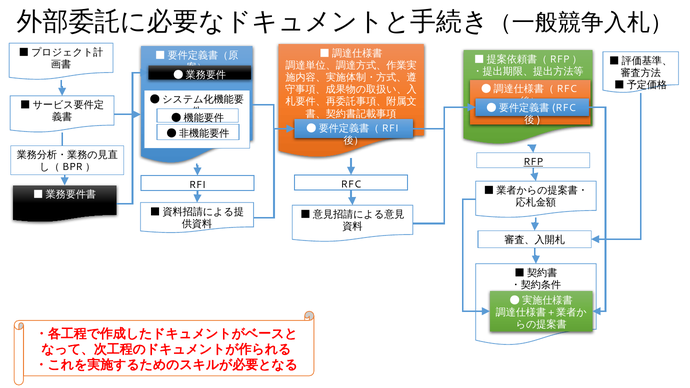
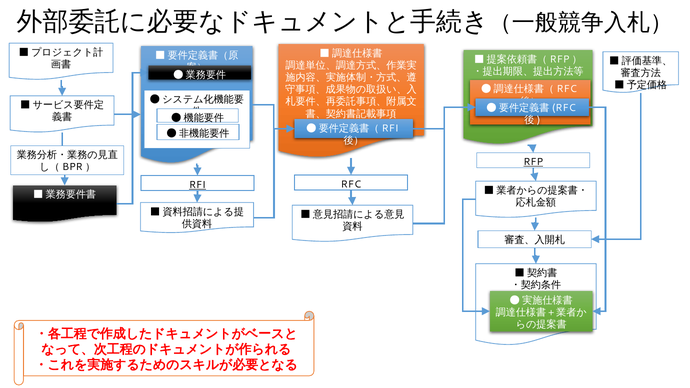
RFI underline: none -> present (197, 185)
